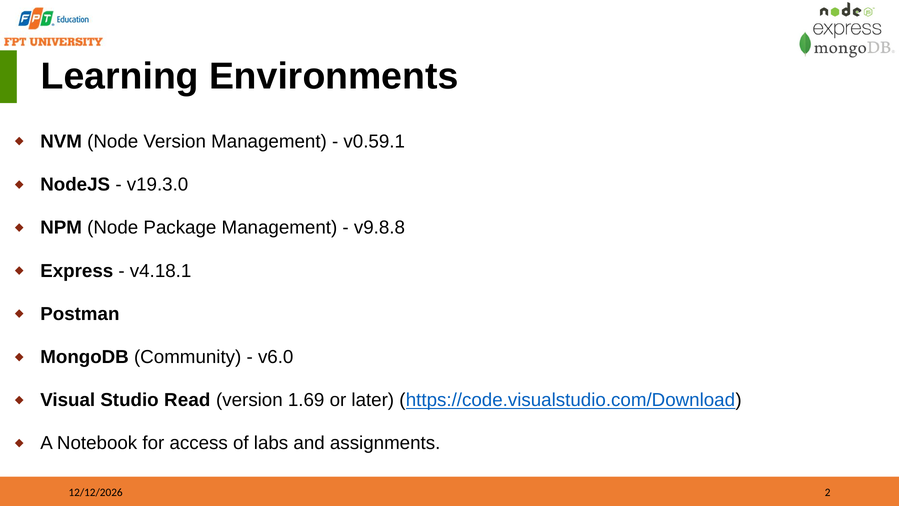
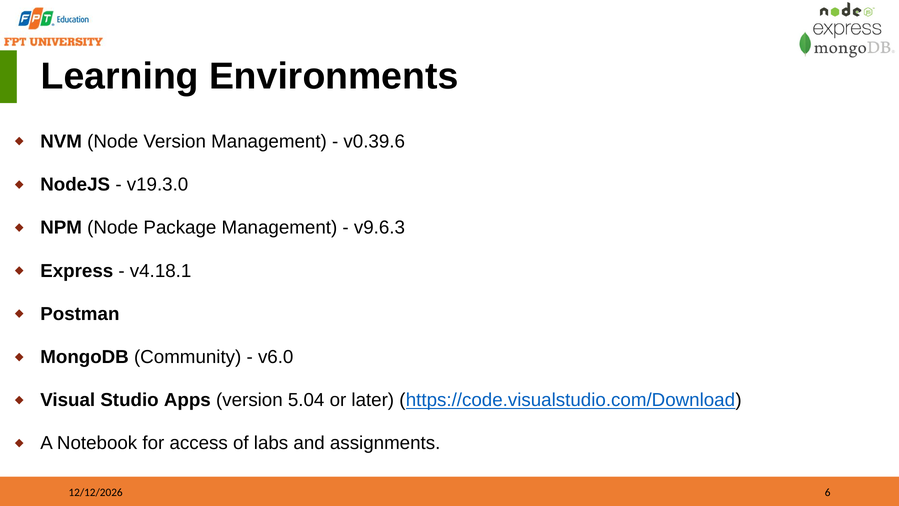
v0.59.1: v0.59.1 -> v0.39.6 (374, 141)
v9.8.8: v9.8.8 -> v9.6.3 (379, 228)
Read: Read -> Apps (187, 400)
1.69: 1.69 -> 5.04 (306, 400)
2: 2 -> 6 (828, 492)
